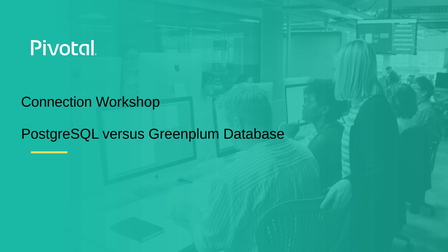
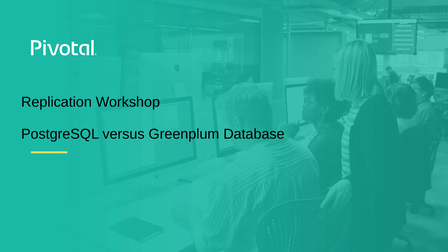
Connection: Connection -> Replication (56, 102)
